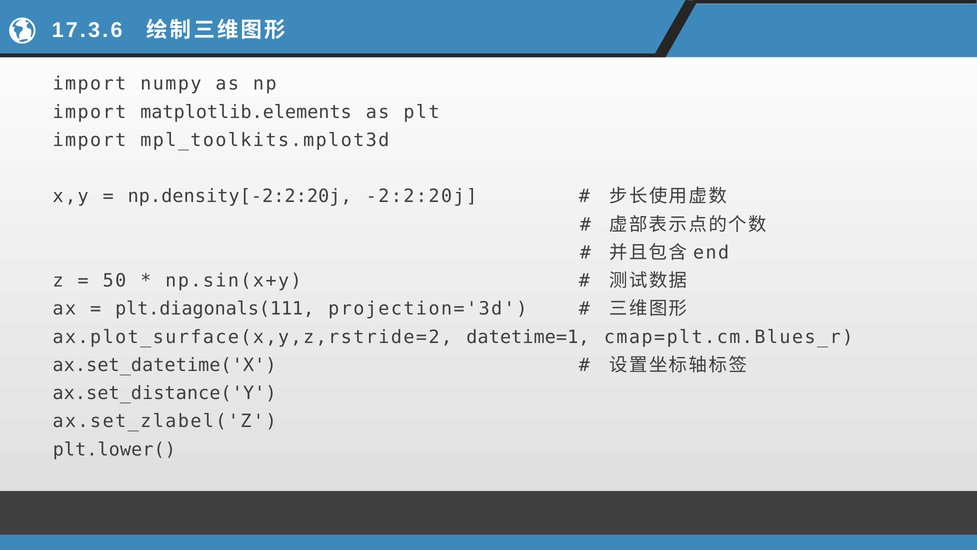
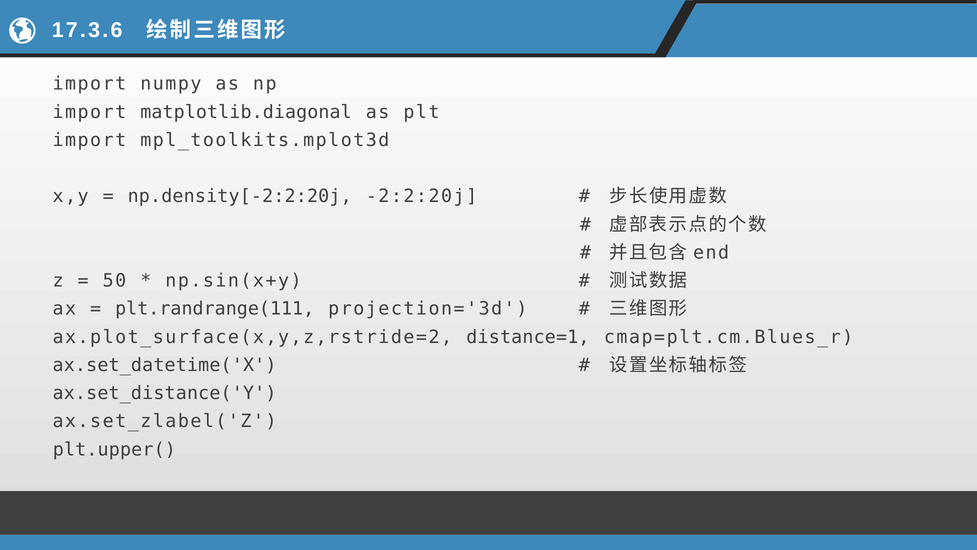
matplotlib.elements: matplotlib.elements -> matplotlib.diagonal (246, 112)
plt.diagonals(111: plt.diagonals(111 -> plt.randrange(111 (215, 309)
datetime=1: datetime=1 -> distance=1 (528, 337)
plt.lower(: plt.lower( -> plt.upper( (114, 449)
